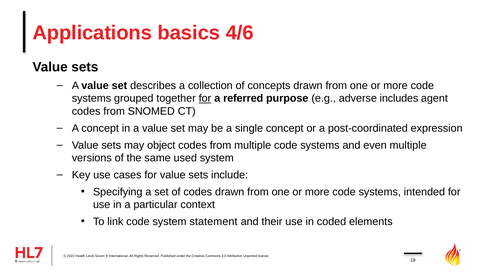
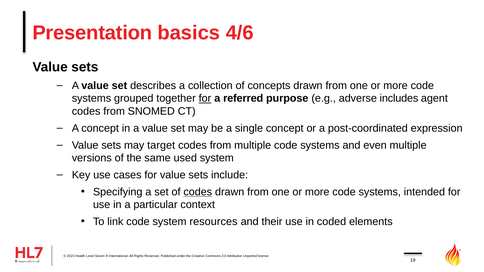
Applications: Applications -> Presentation (92, 33)
object: object -> target (161, 145)
codes underline: none -> present (198, 192)
statement: statement -> resources (214, 222)
